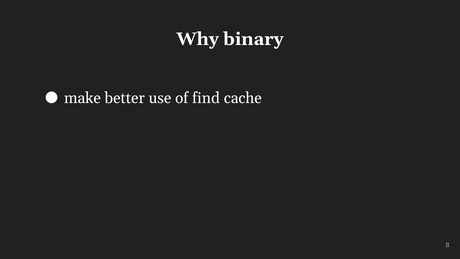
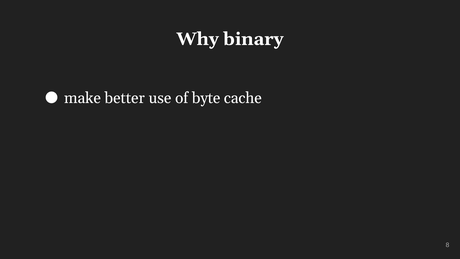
find: find -> byte (206, 98)
